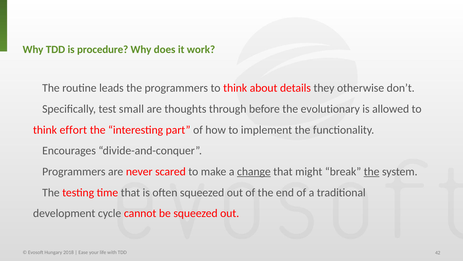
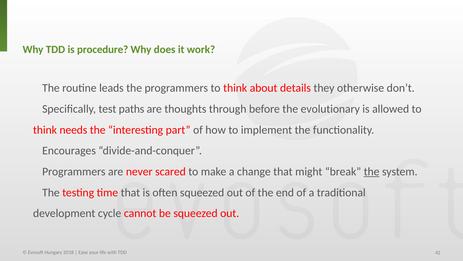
small: small -> paths (132, 109)
effort: effort -> needs (73, 130)
change underline: present -> none (254, 171)
